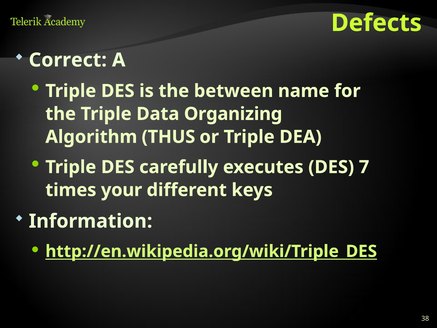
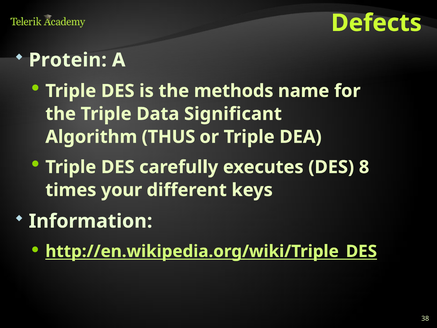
Correct: Correct -> Protein (68, 60)
between: between -> methods (234, 91)
Organizing: Organizing -> Significant (233, 114)
7: 7 -> 8 (364, 167)
